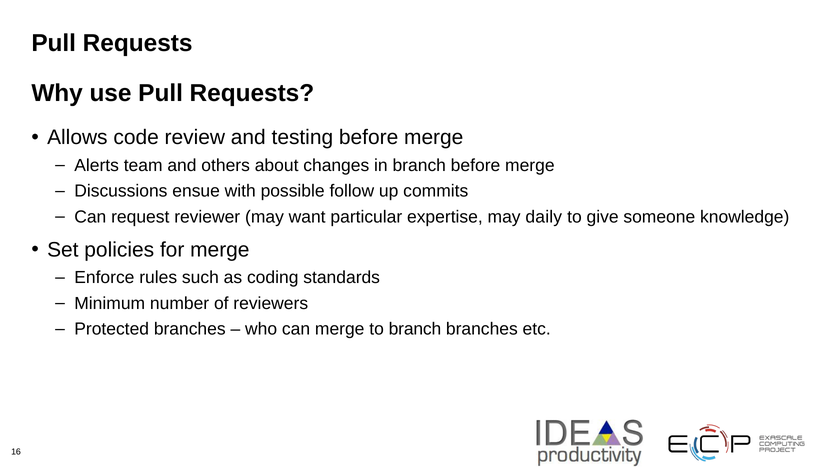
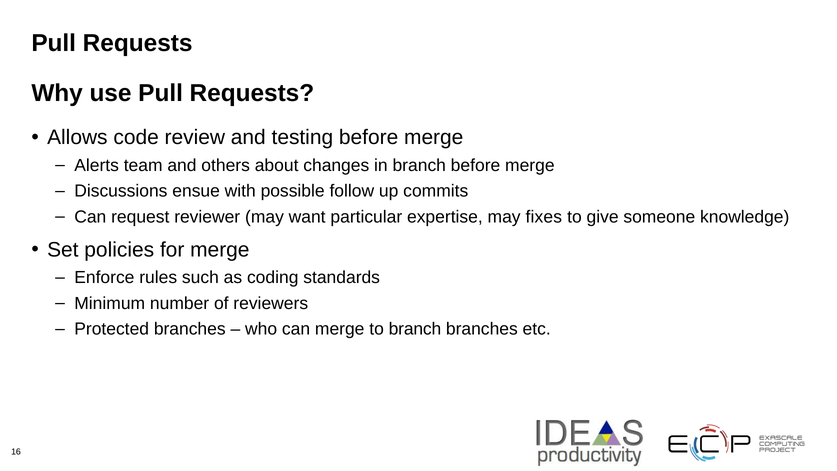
daily: daily -> fixes (544, 217)
